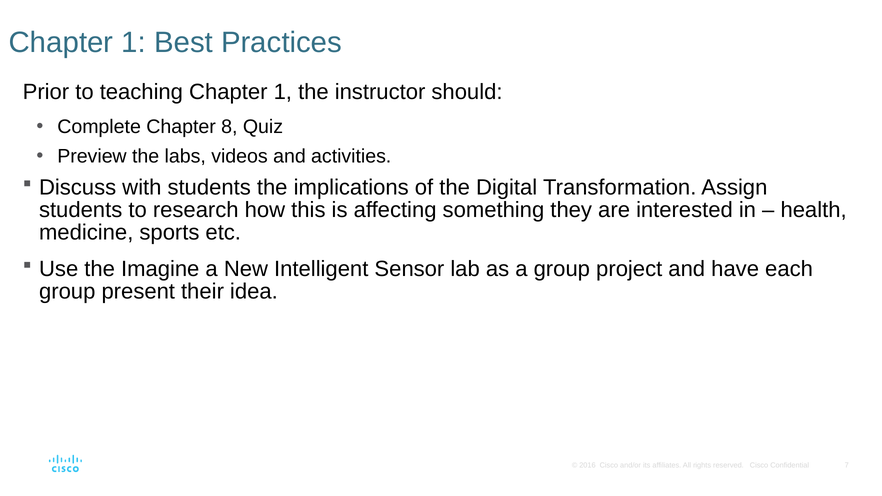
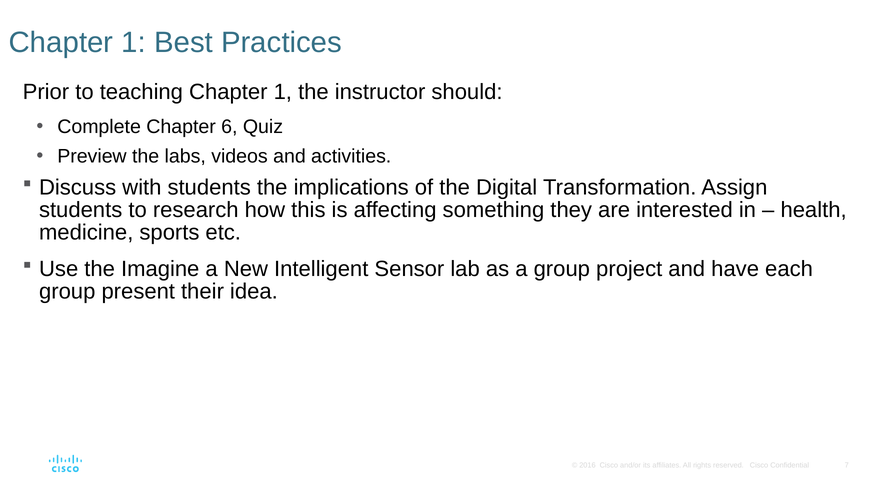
8: 8 -> 6 (229, 127)
